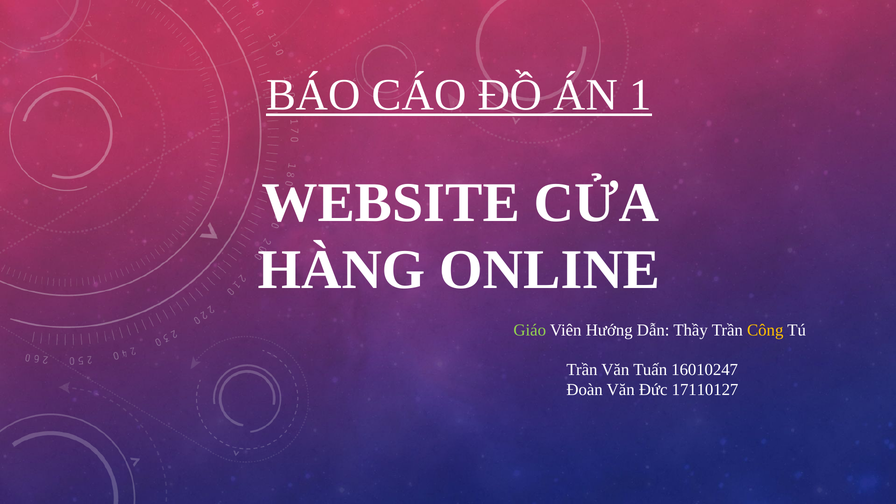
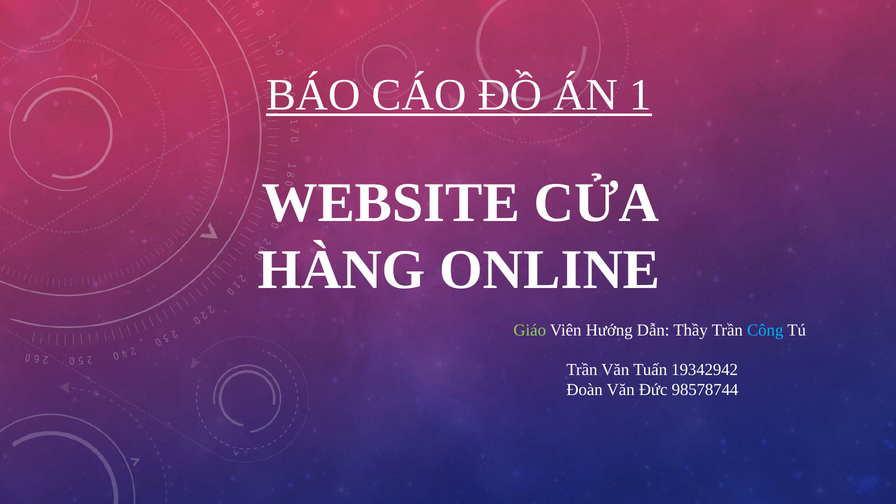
Công colour: yellow -> light blue (765, 330)
16010247: 16010247 -> 19342942 (705, 370)
17110127: 17110127 -> 98578744 (705, 390)
